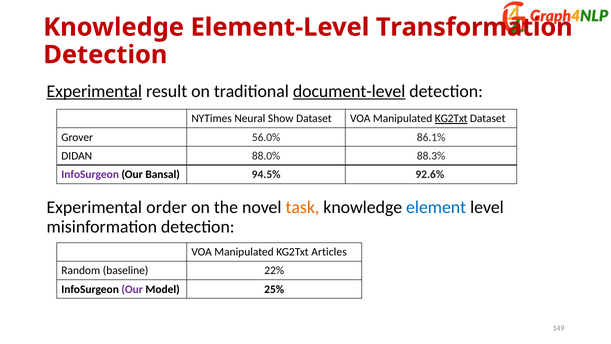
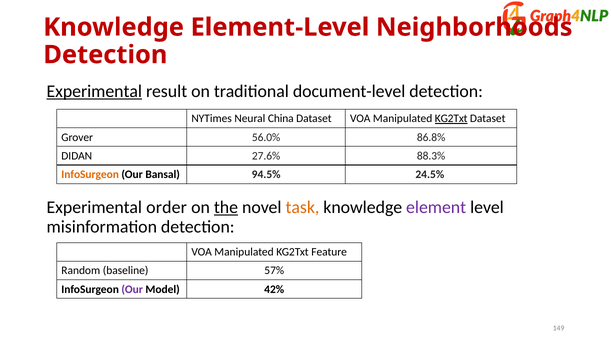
Transformation: Transformation -> Neighborhoods (474, 27)
document-level underline: present -> none (349, 91)
Show: Show -> China (281, 119)
86.1%: 86.1% -> 86.8% (431, 137)
88.0%: 88.0% -> 27.6% (266, 156)
InfoSurgeon colour: purple -> orange (90, 174)
92.6%: 92.6% -> 24.5% (430, 174)
the underline: none -> present (226, 207)
element colour: blue -> purple (436, 207)
Articles: Articles -> Feature (329, 252)
22%: 22% -> 57% (274, 270)
25%: 25% -> 42% (274, 289)
